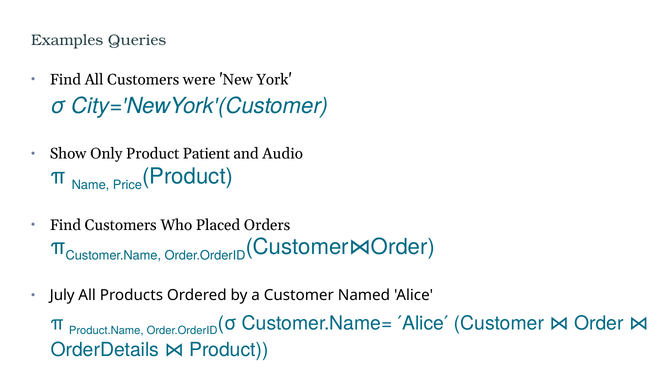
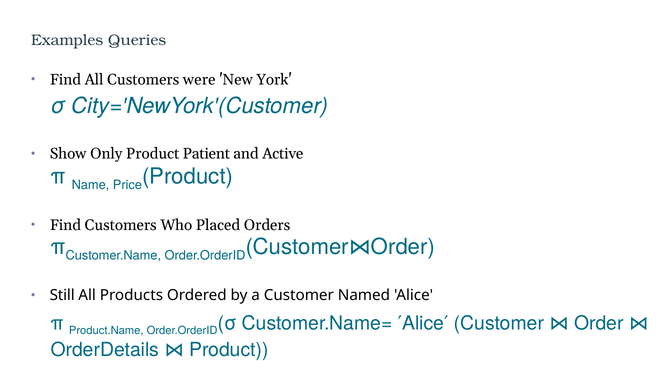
Audio: Audio -> Active (283, 154)
July: July -> Still (62, 296)
